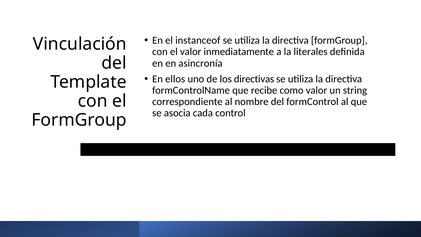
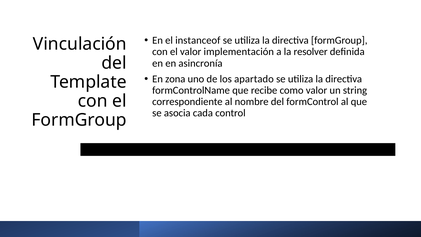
inmediatamente: inmediatamente -> implementación (239, 52)
literales: literales -> resolver (311, 52)
ellos: ellos -> zona (175, 79)
directivas: directivas -> apartado (254, 79)
